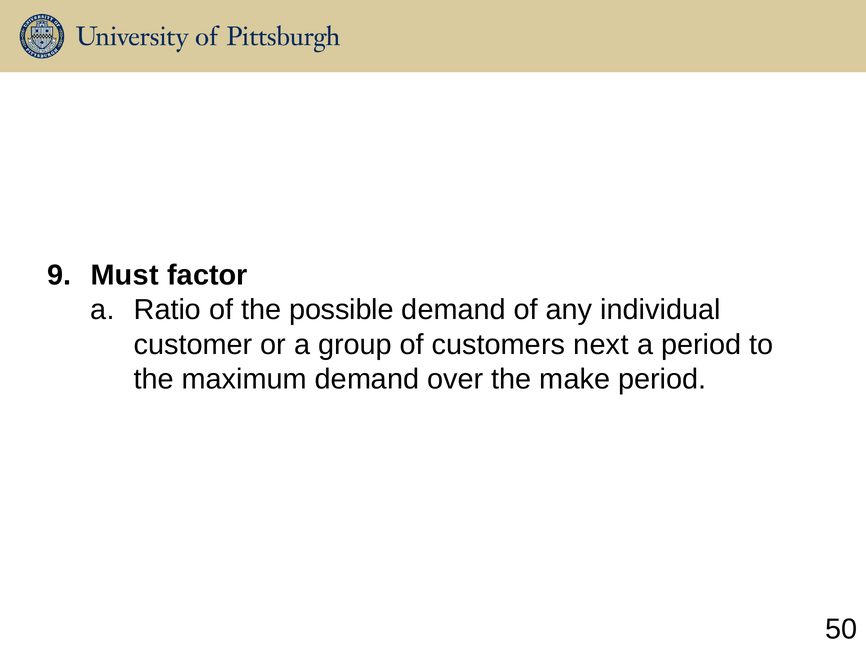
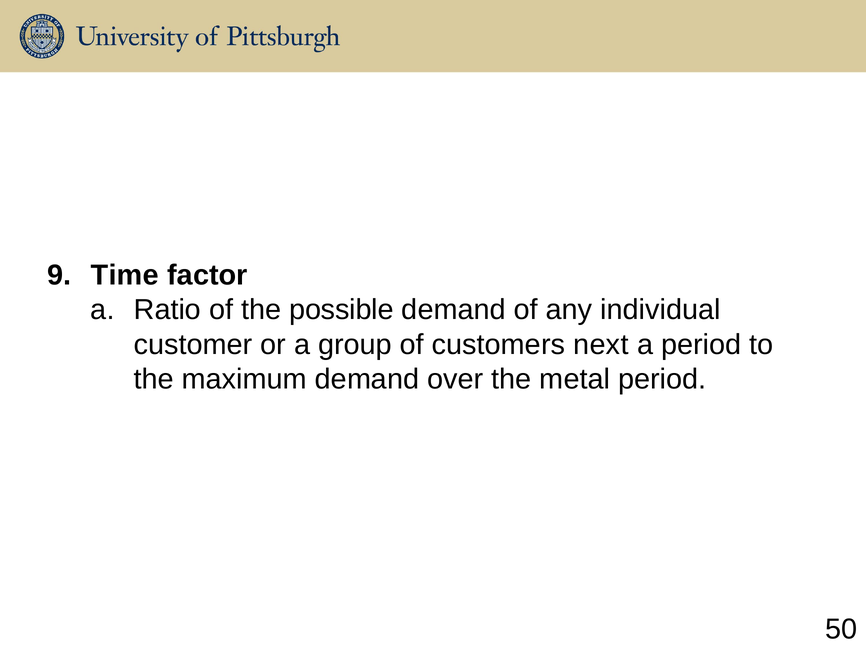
Must: Must -> Time (125, 276)
make: make -> metal (575, 379)
